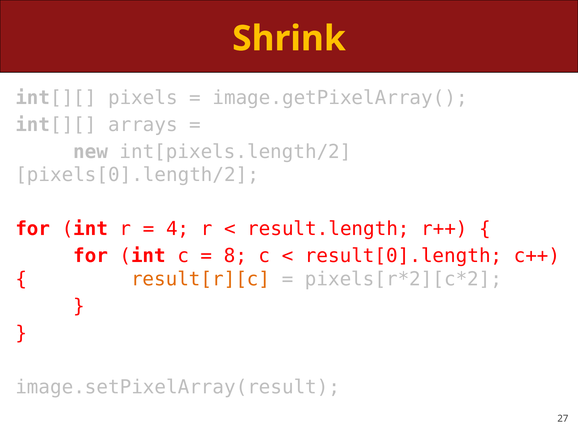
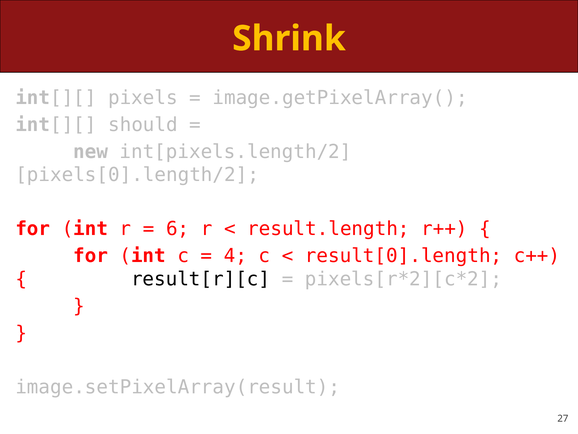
arrays: arrays -> should (143, 125)
4: 4 -> 6 (178, 229)
8: 8 -> 4 (235, 256)
result[r][c colour: orange -> black (201, 279)
